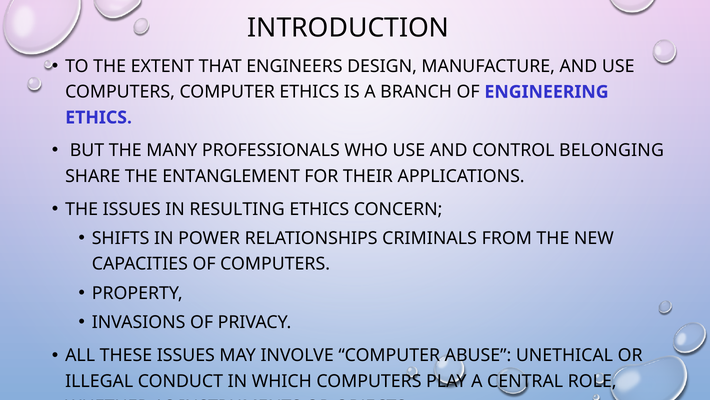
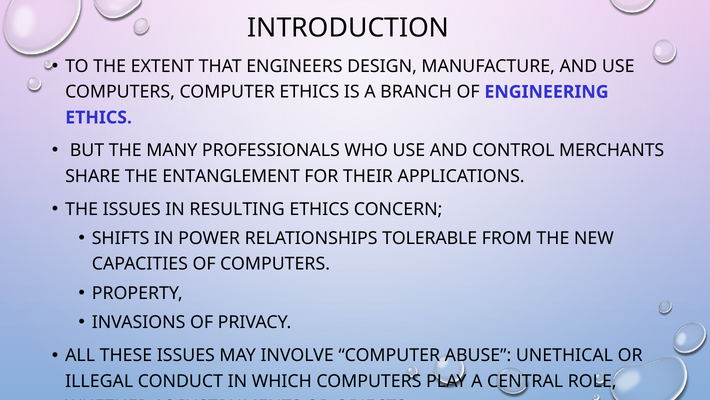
BELONGING: BELONGING -> MERCHANTS (612, 150)
CRIMINALS: CRIMINALS -> TOLERABLE (430, 238)
